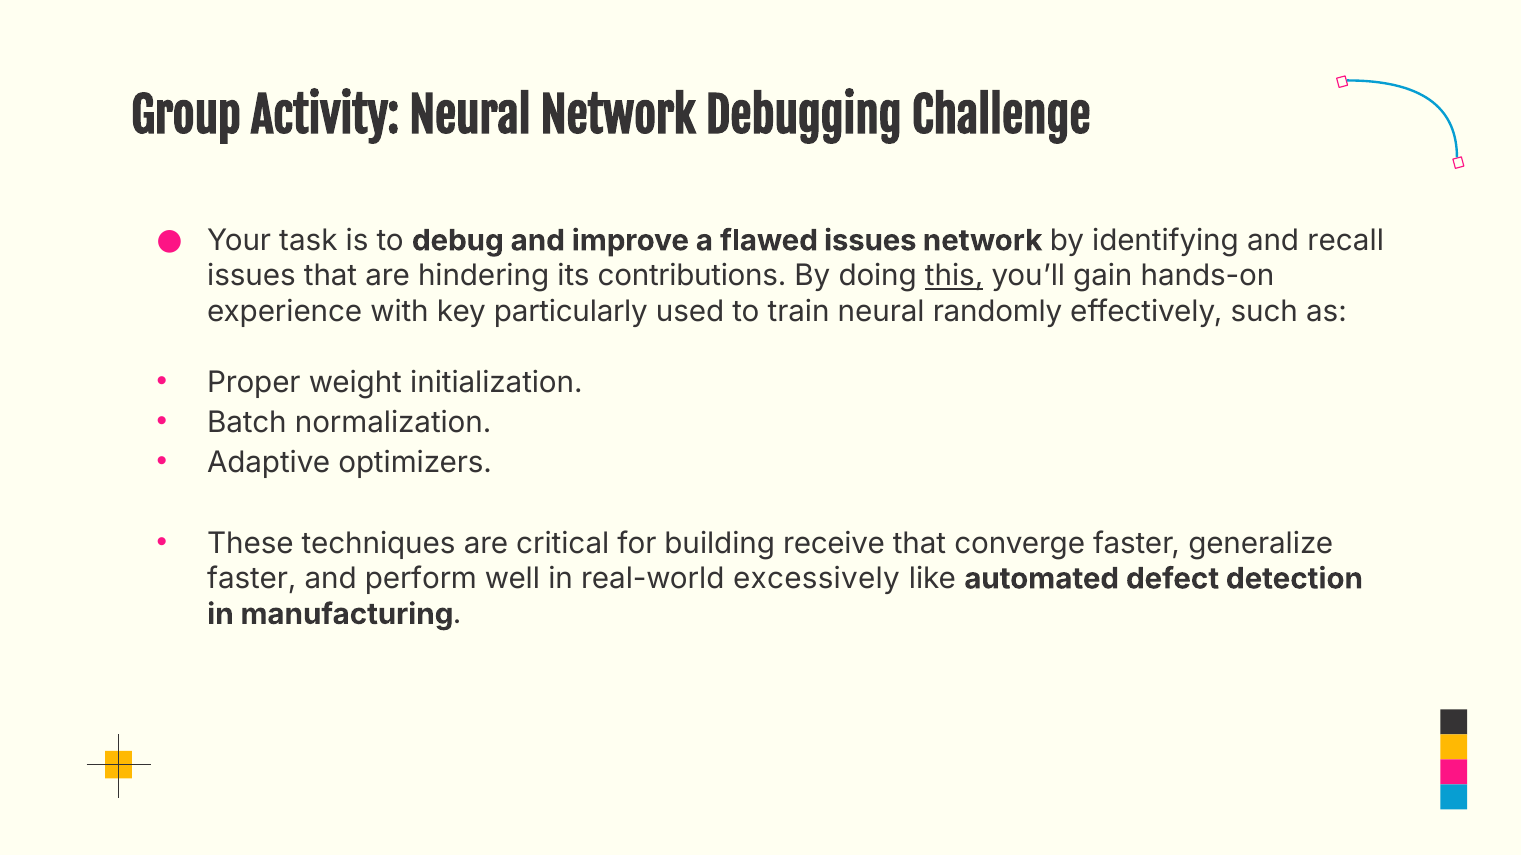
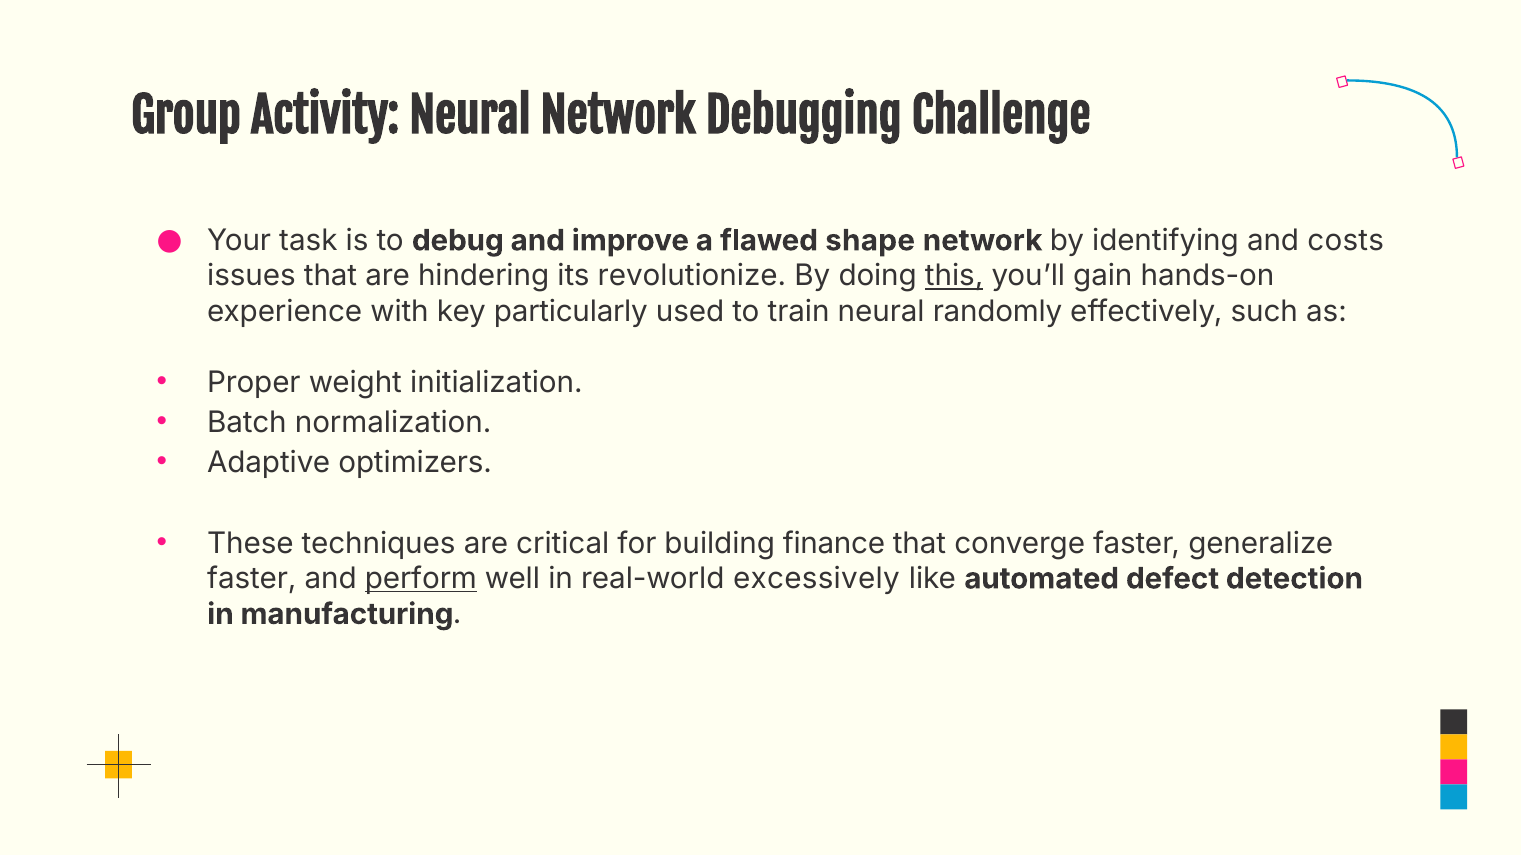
flawed issues: issues -> shape (870, 241)
recall: recall -> costs (1346, 241)
contributions: contributions -> revolutionize (692, 276)
receive: receive -> finance (834, 544)
perform underline: none -> present (421, 579)
